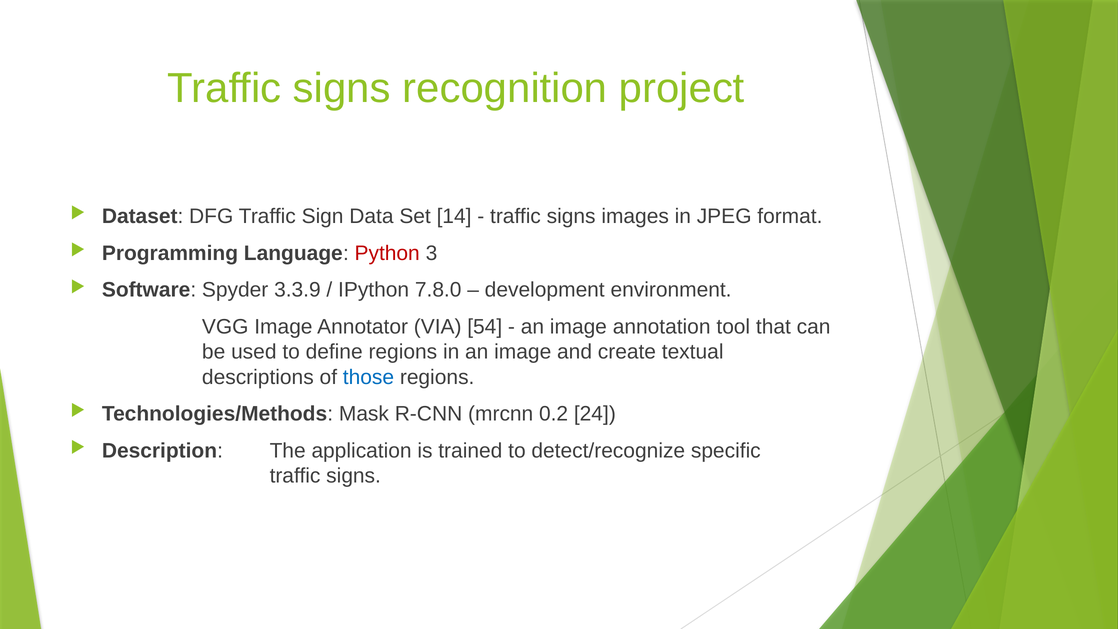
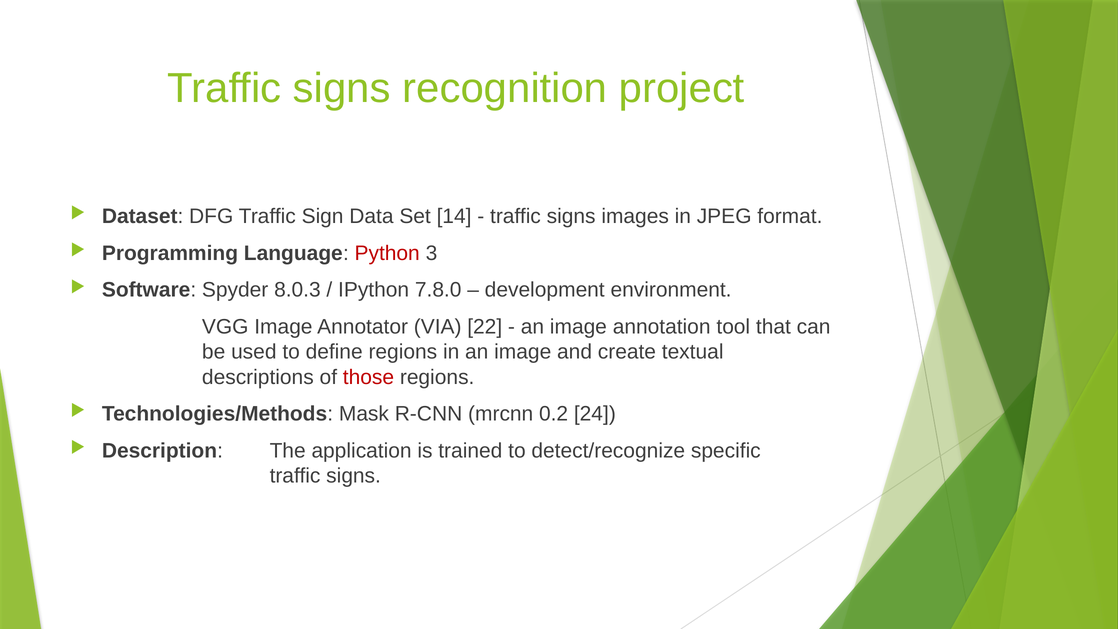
3.3.9: 3.3.9 -> 8.0.3 (297, 290)
54: 54 -> 22 (485, 327)
those colour: blue -> red (368, 377)
